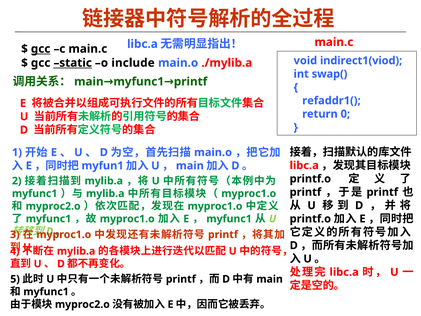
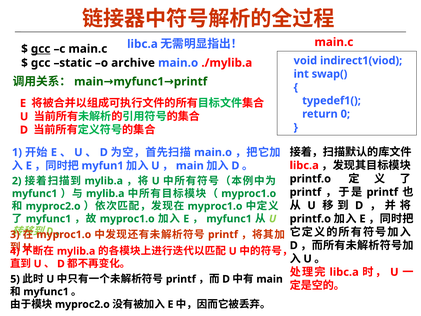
static underline: present -> none (73, 63)
include: include -> archive (133, 63)
refaddr1(: refaddr1( -> typedef1( (332, 101)
